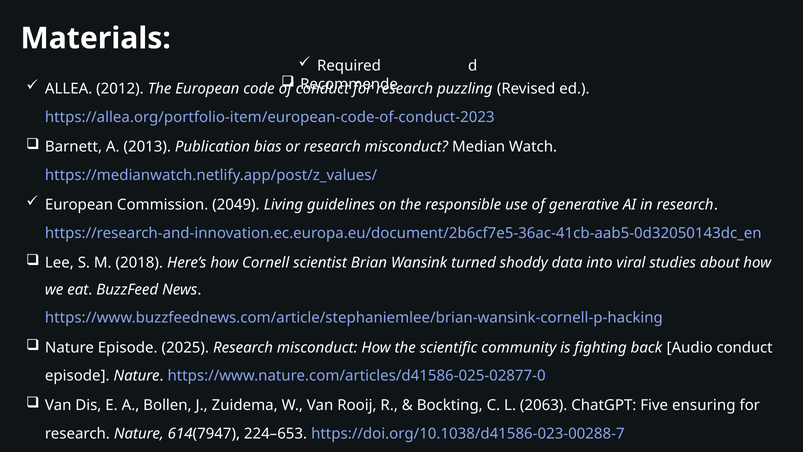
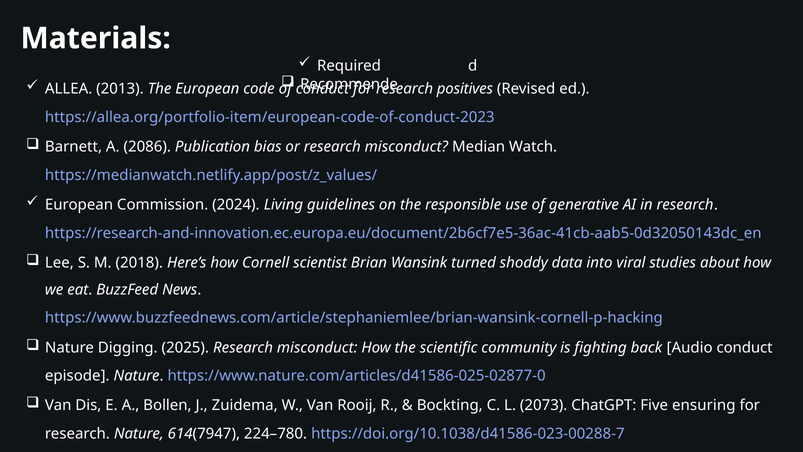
2012: 2012 -> 2013 (120, 89)
puzzling: puzzling -> positives (465, 89)
2013: 2013 -> 2086 (147, 147)
2049: 2049 -> 2024 (236, 205)
Nature Episode: Episode -> Digging (128, 347)
2063: 2063 -> 2073 (544, 405)
224–653: 224–653 -> 224–780 (276, 433)
